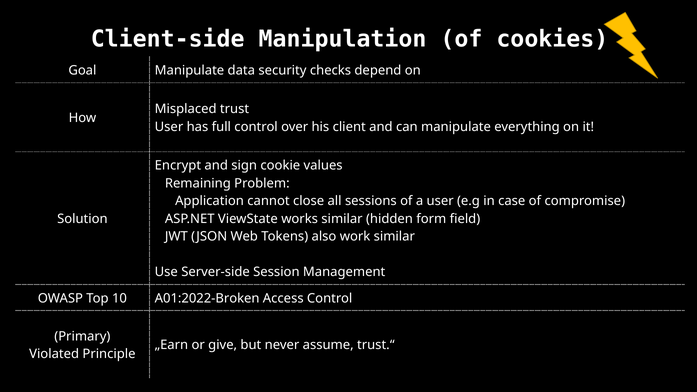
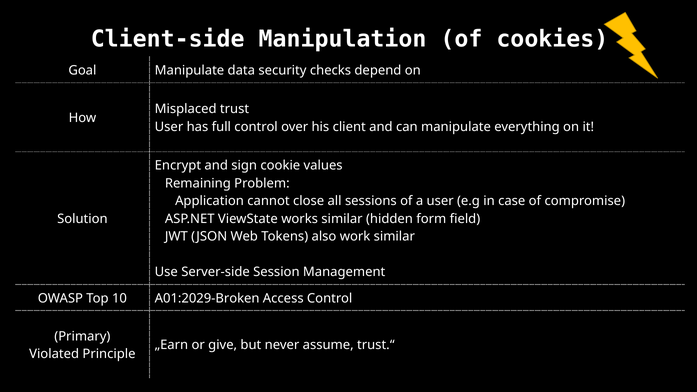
A01:2022-Broken: A01:2022-Broken -> A01:2029-Broken (207, 298)
